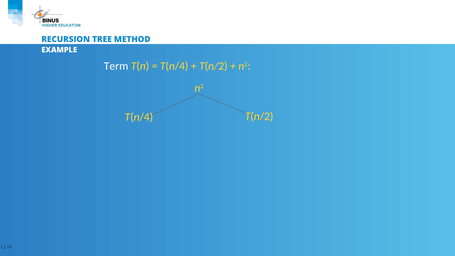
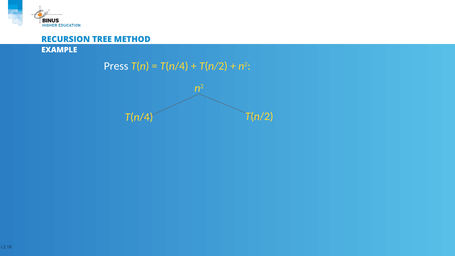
Term: Term -> Press (116, 66)
